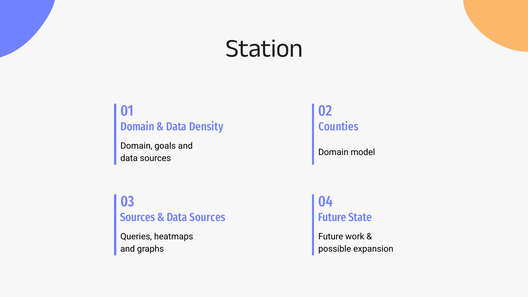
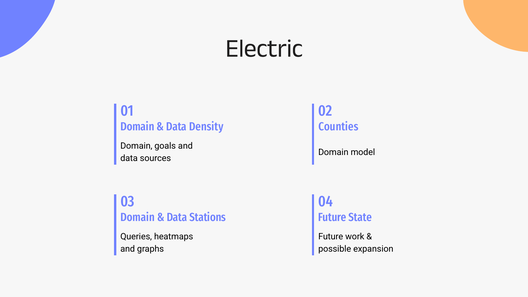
Station: Station -> Electric (264, 48)
Sources: Sources -> Domain (138, 217)
Sources: Sources -> Stations (208, 217)
